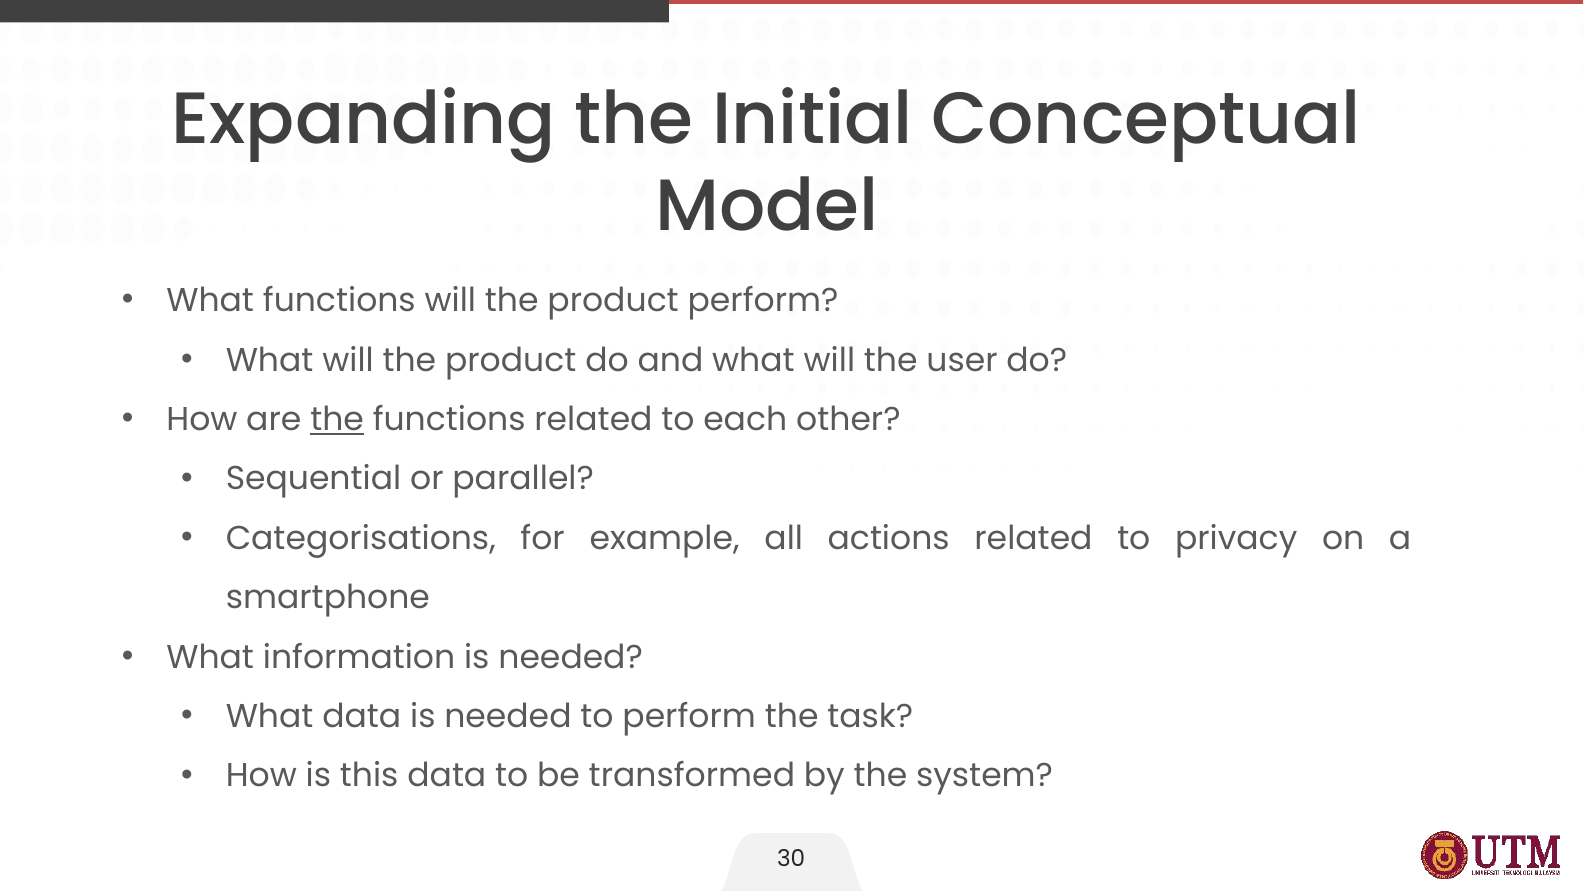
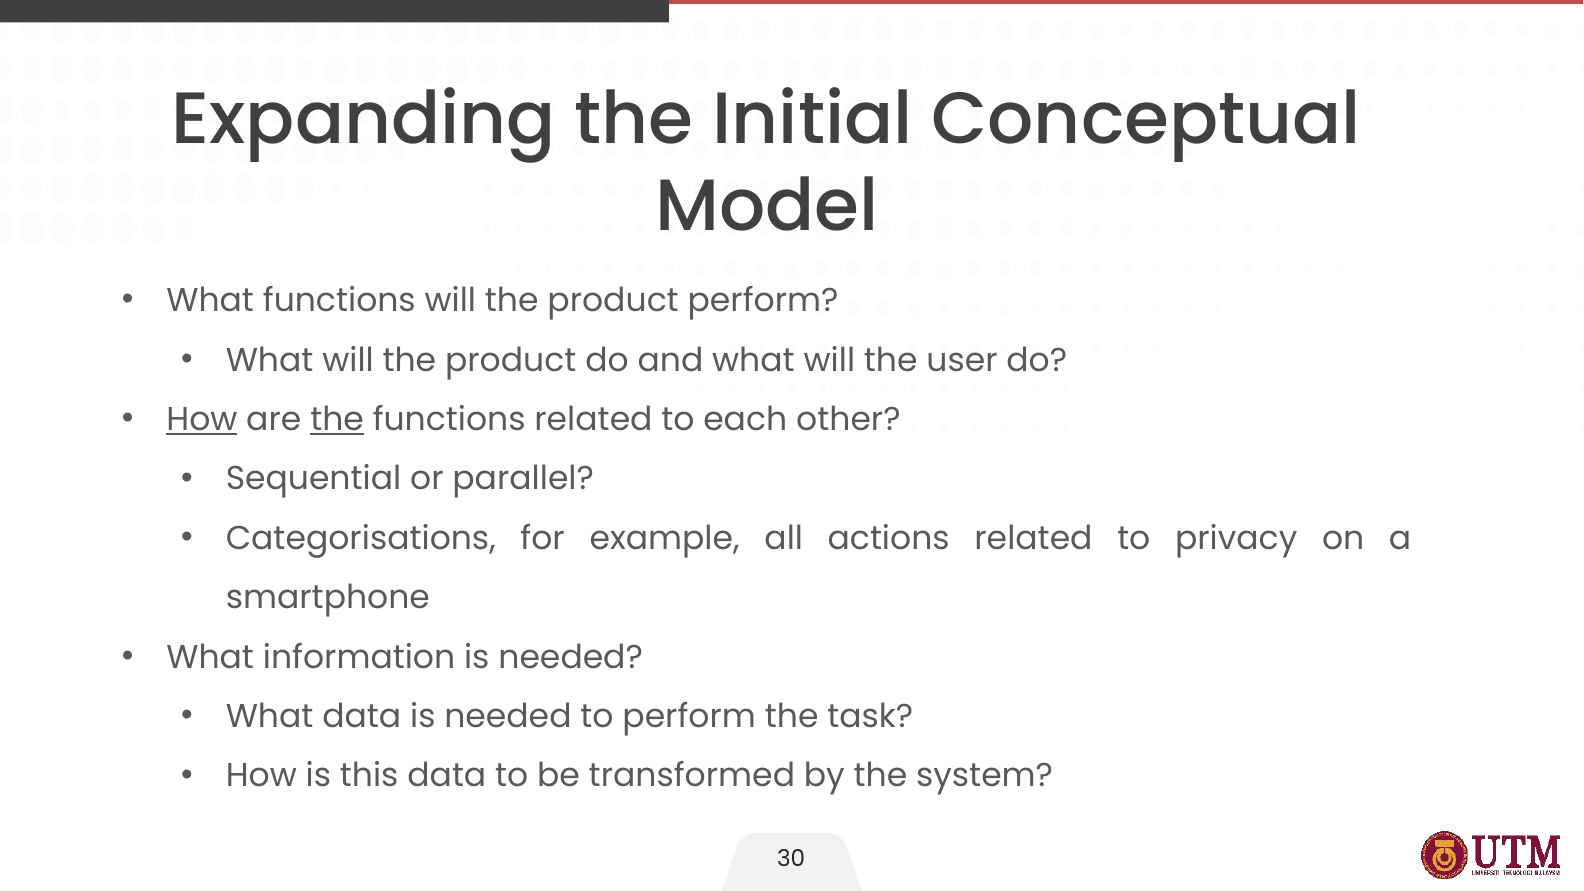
How underline: none -> present (202, 420)
